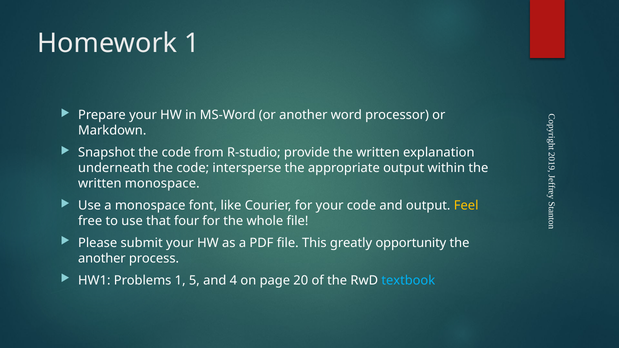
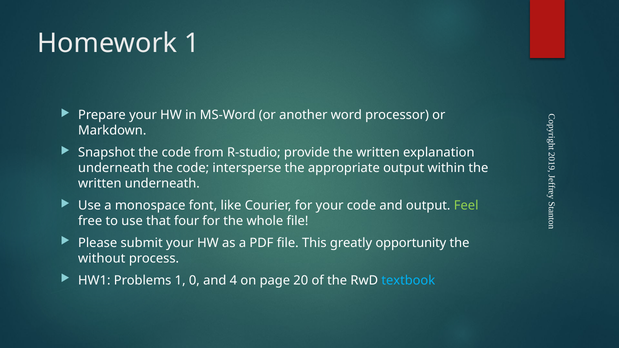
written monospace: monospace -> underneath (162, 184)
Feel colour: yellow -> light green (466, 206)
another: another -> without (102, 259)
1 5: 5 -> 0 (194, 281)
